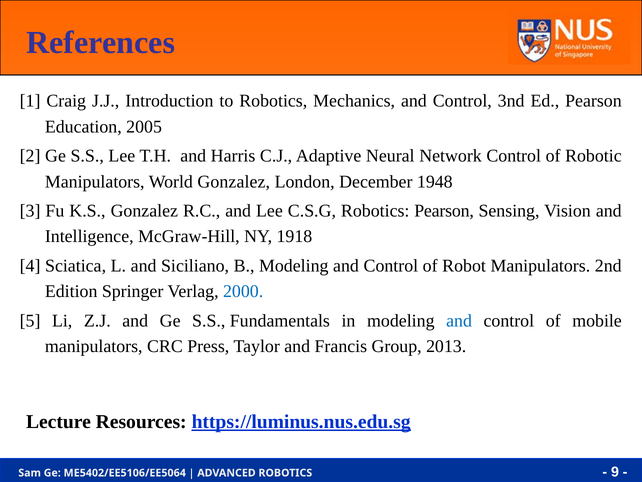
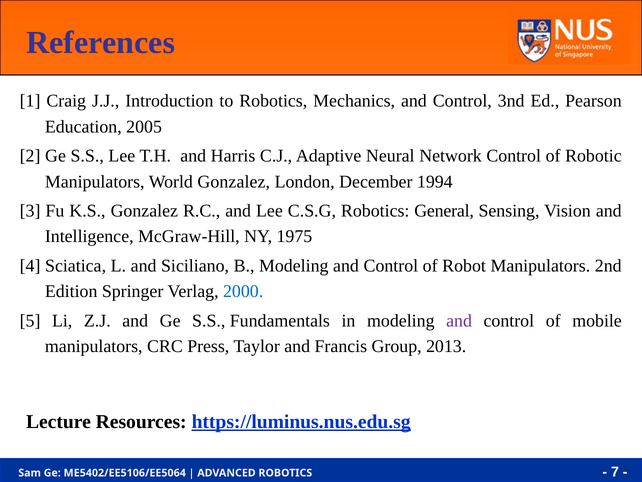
1948: 1948 -> 1994 (435, 181)
Robotics Pearson: Pearson -> General (444, 211)
1918: 1918 -> 1975 (294, 236)
and colour: blue -> purple (459, 321)
9: 9 -> 7 (615, 471)
